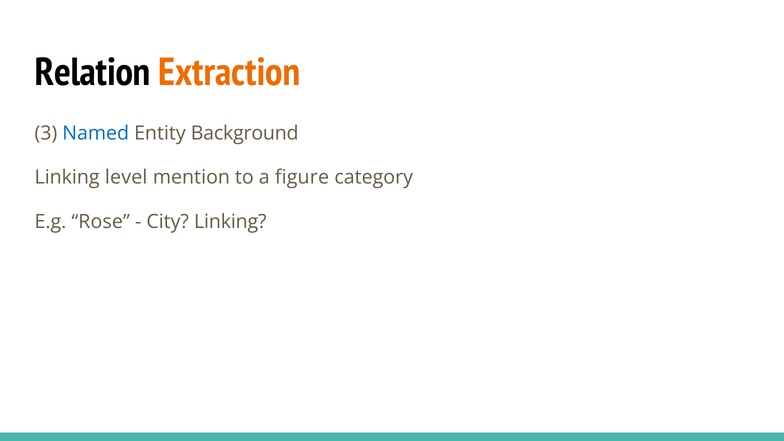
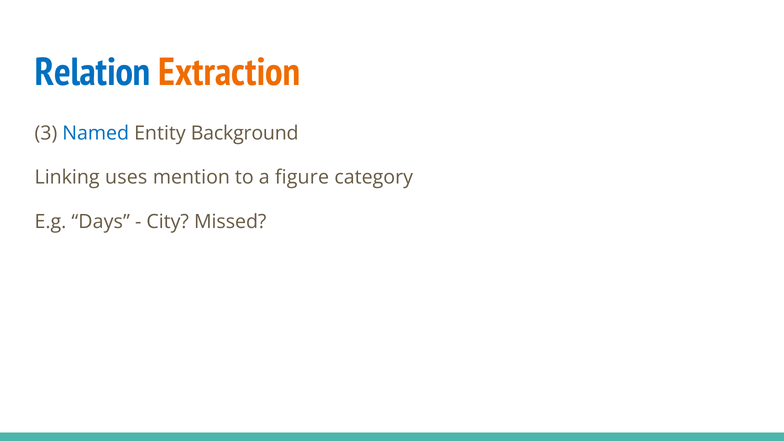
Relation colour: black -> blue (93, 72)
level: level -> uses (126, 178)
Rose: Rose -> Days (101, 222)
City Linking: Linking -> Missed (230, 222)
